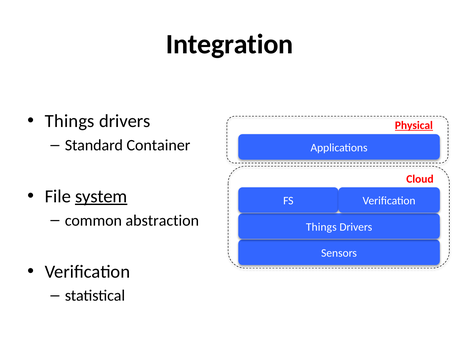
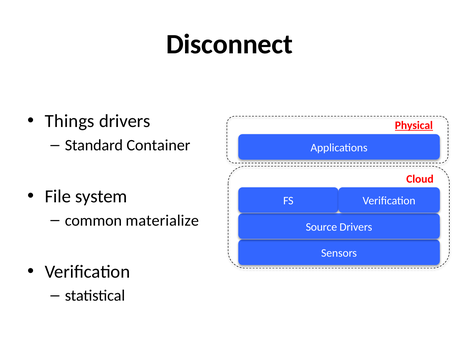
Integration: Integration -> Disconnect (229, 44)
system underline: present -> none (101, 197)
abstraction: abstraction -> materialize (162, 221)
Things: Things -> Source (321, 227)
